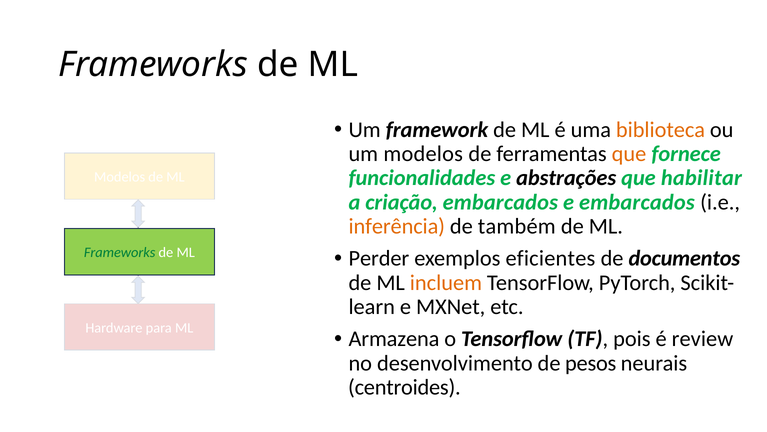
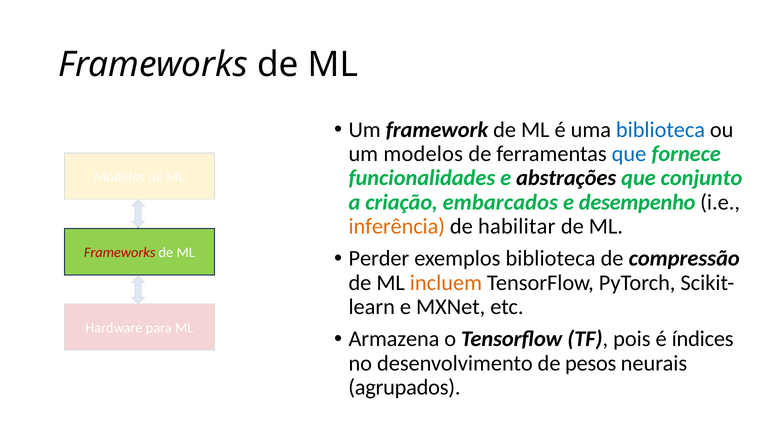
biblioteca colour: orange -> blue (660, 130)
que colour: orange -> blue (629, 154)
habilitar: habilitar -> conjunto (702, 178)
e embarcados: embarcados -> desempenho (637, 202)
também: também -> habilitar (517, 226)
Frameworks colour: green -> red (120, 252)
exemplos eficientes: eficientes -> biblioteca (551, 258)
documentos: documentos -> compressão (684, 258)
review: review -> índices (703, 339)
centroides: centroides -> agrupados (404, 387)
